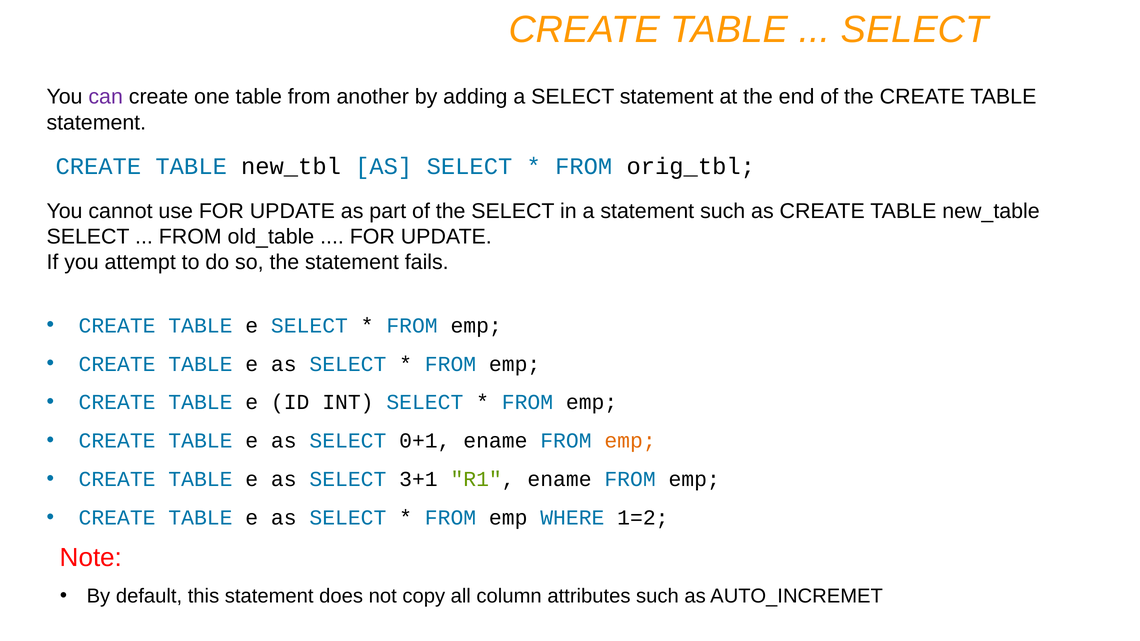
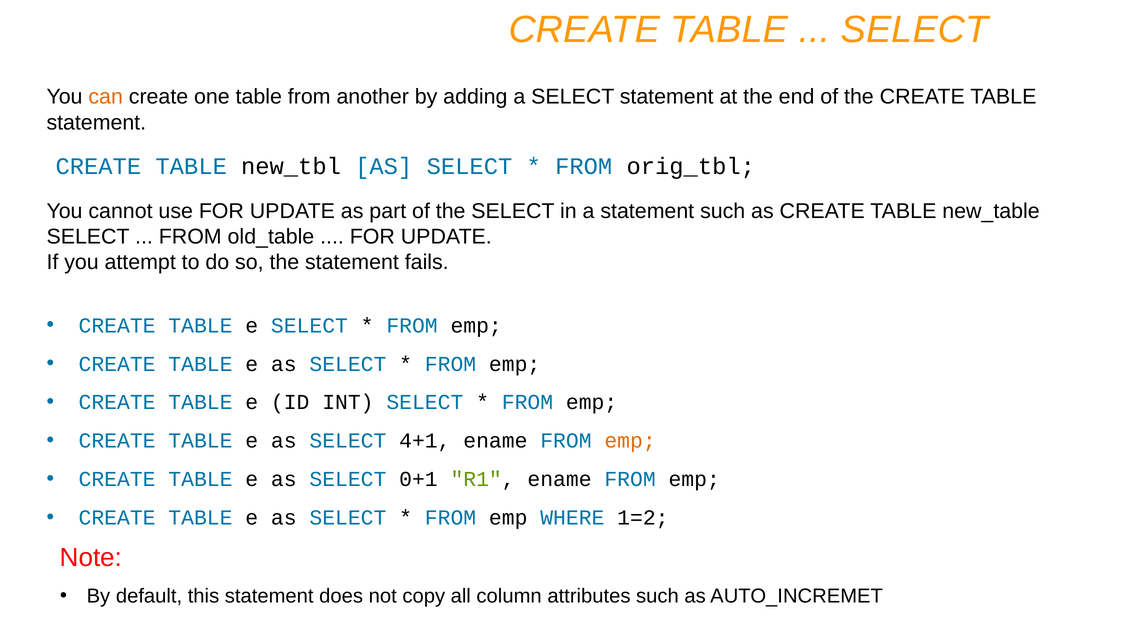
can colour: purple -> orange (106, 97)
0+1: 0+1 -> 4+1 (425, 441)
3+1: 3+1 -> 0+1 (418, 480)
